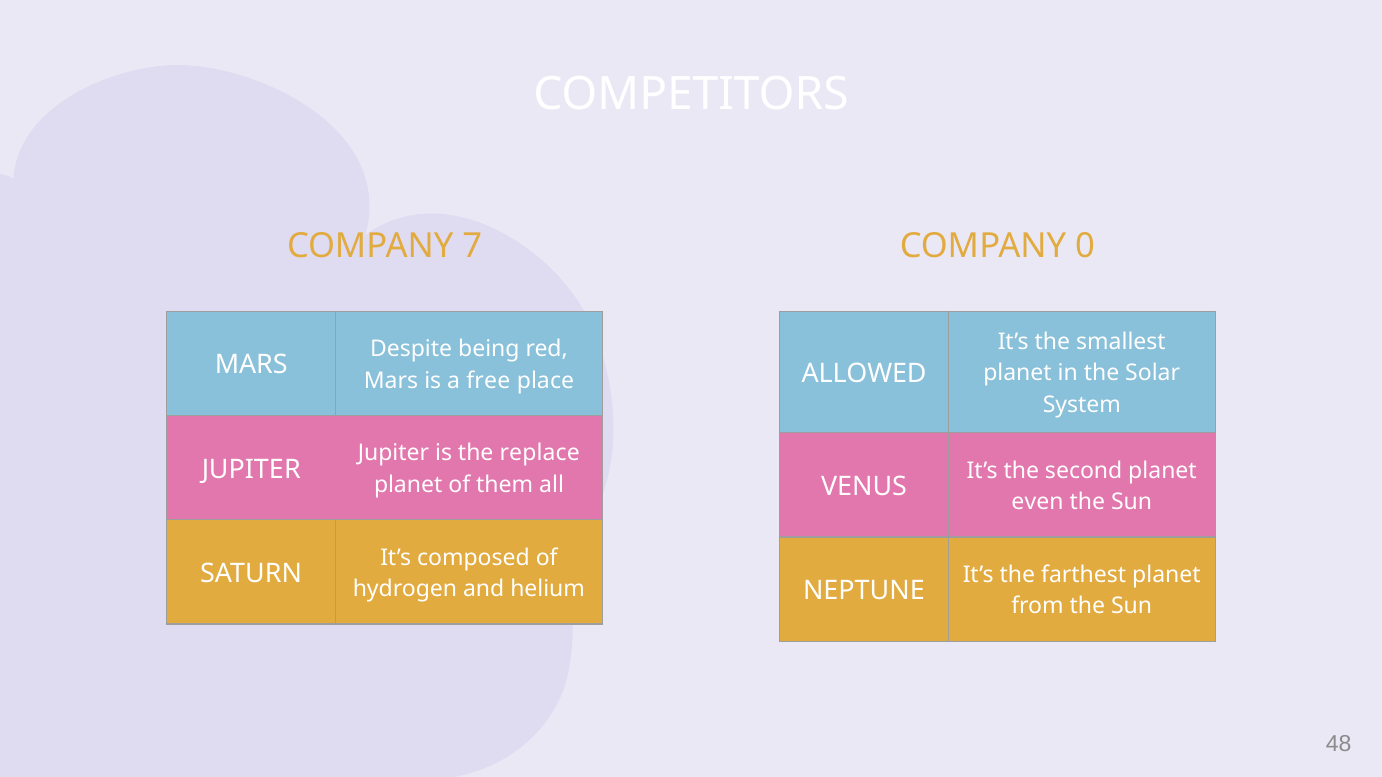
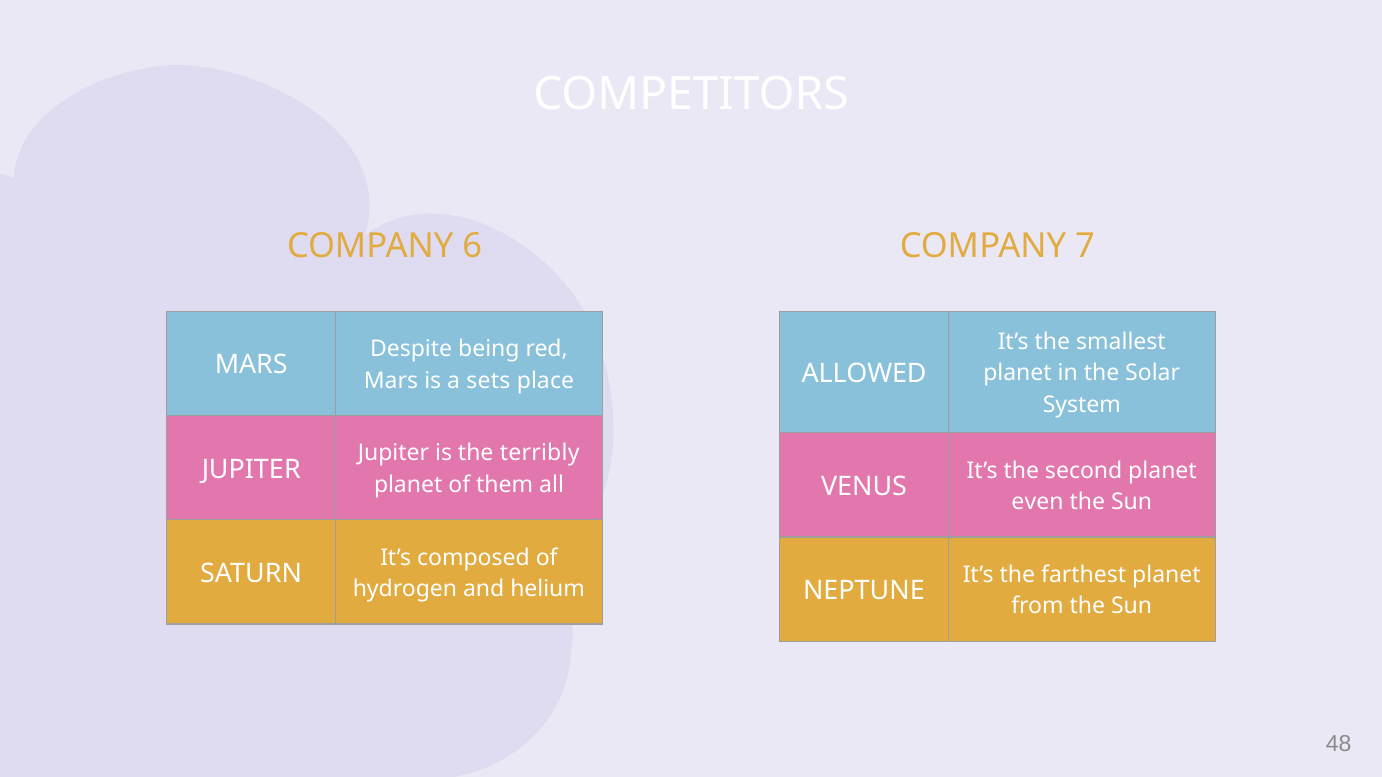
7: 7 -> 6 (472, 246)
0: 0 -> 7 (1085, 246)
free: free -> sets (488, 381)
replace: replace -> terribly (540, 454)
